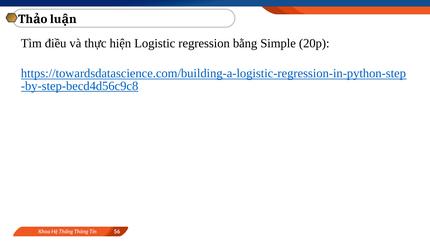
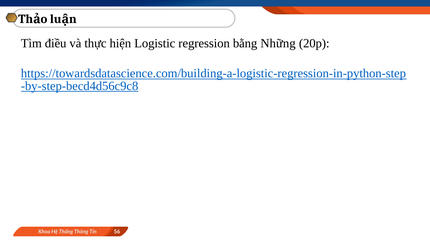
Simple: Simple -> Những (278, 43)
